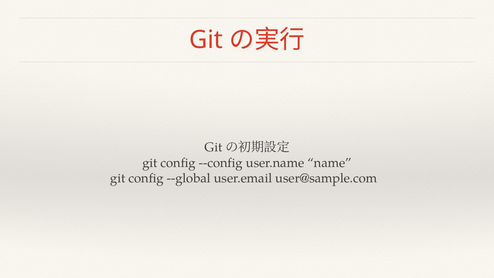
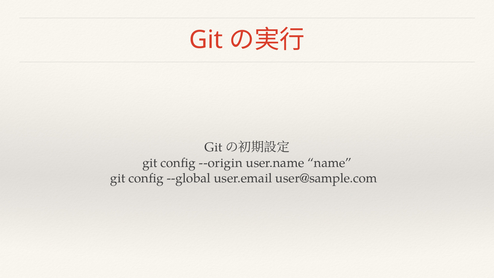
--config: --config -> --origin (221, 163)
